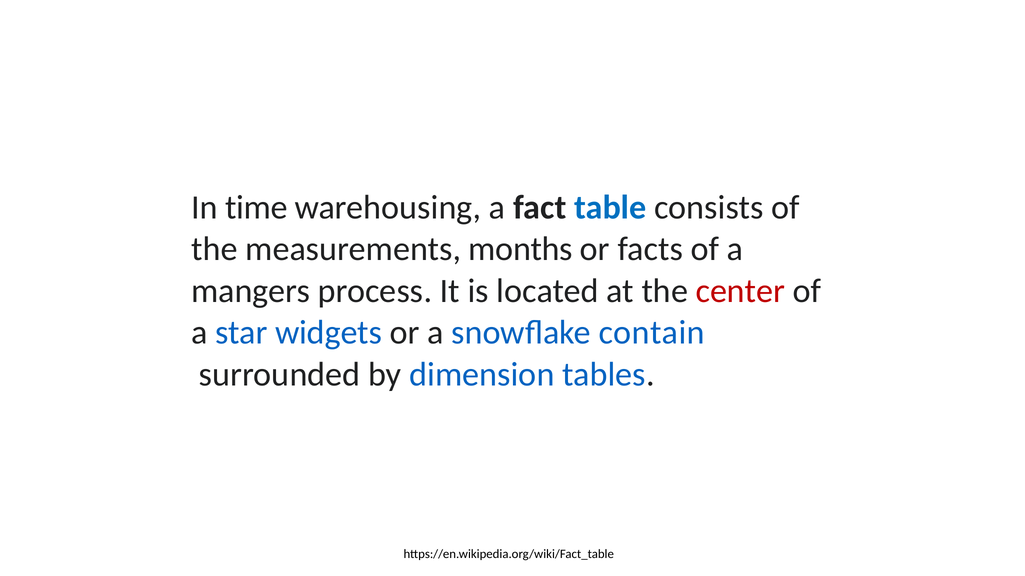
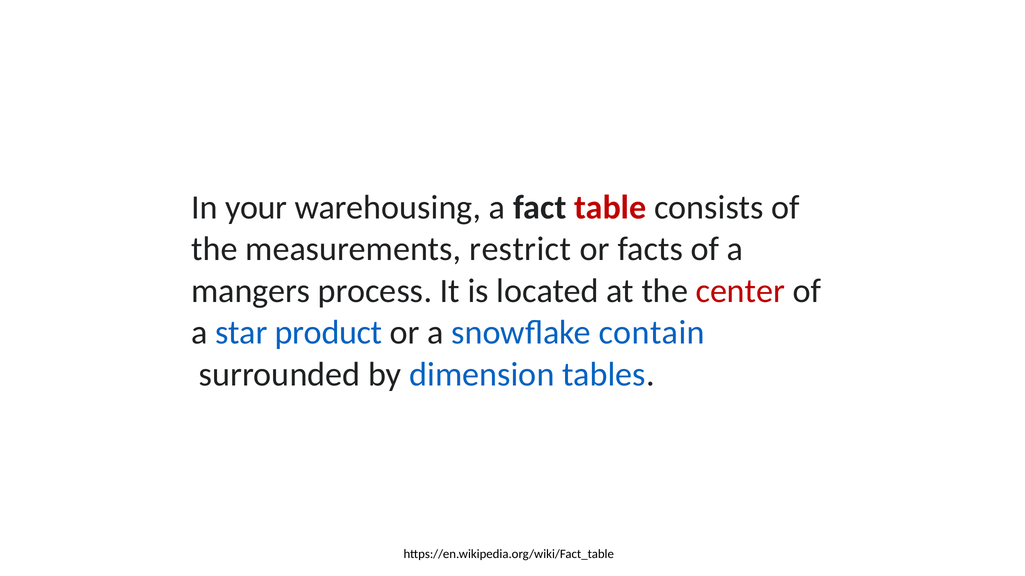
time: time -> your (256, 208)
table colour: blue -> red (610, 208)
months: months -> restrict (520, 249)
widgets: widgets -> product (329, 333)
